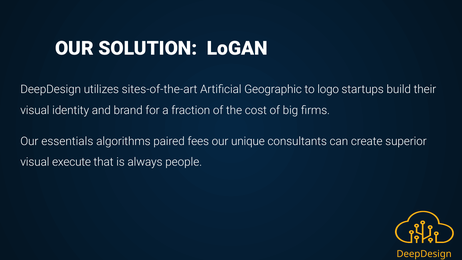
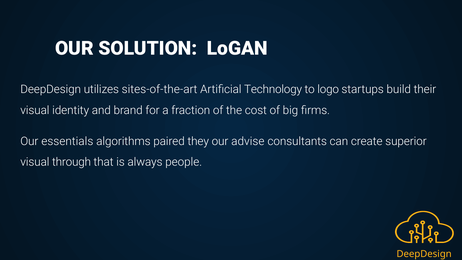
Geographic: Geographic -> Technology (273, 89)
fees: fees -> they (198, 141)
unique: unique -> advise (248, 141)
execute: execute -> through (72, 162)
